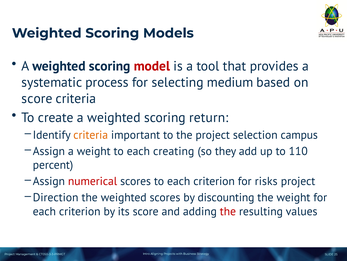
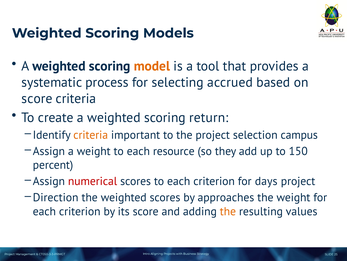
model colour: red -> orange (152, 66)
medium: medium -> accrued (230, 82)
creating: creating -> resource (174, 151)
110: 110 -> 150 (298, 151)
risks: risks -> days (266, 181)
discounting: discounting -> approaches (226, 197)
the colour: red -> orange (228, 211)
